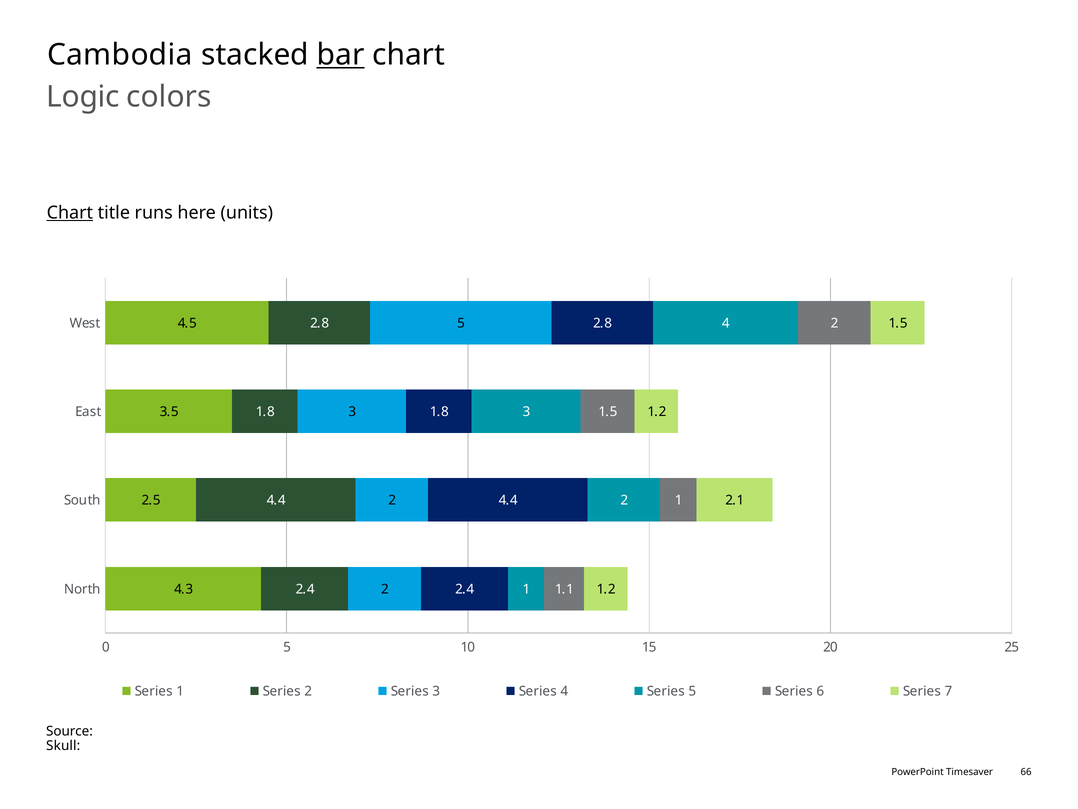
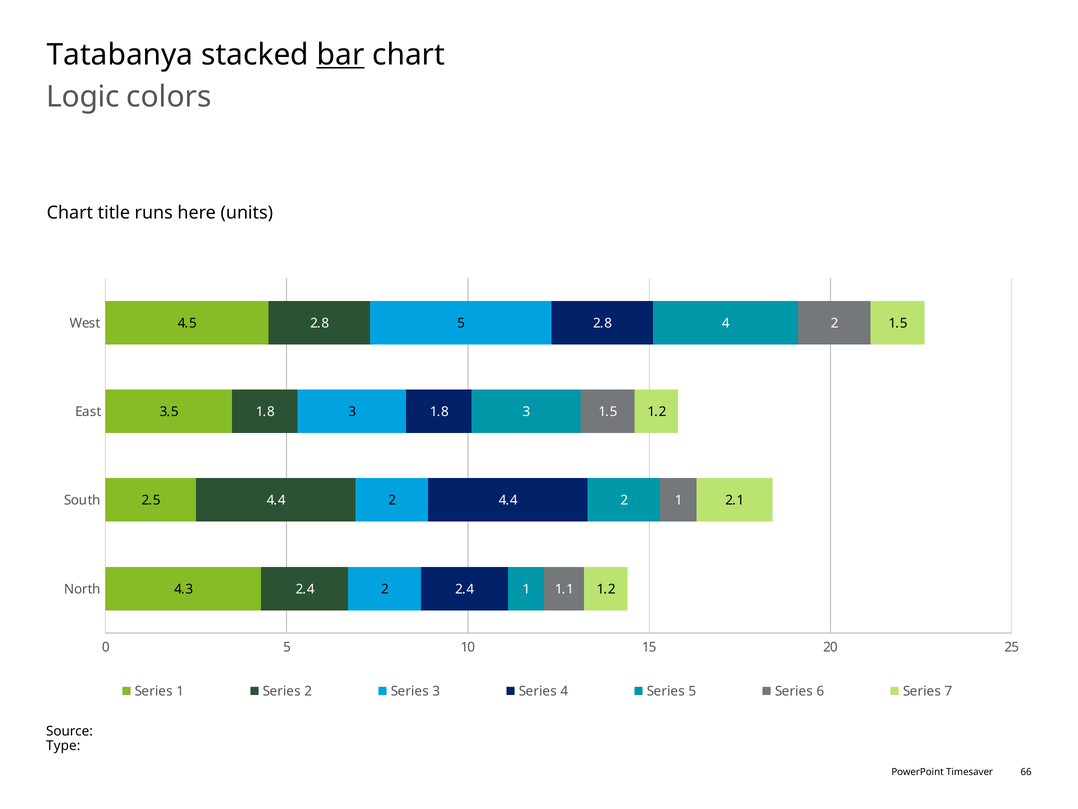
Cambodia: Cambodia -> Tatabanya (120, 55)
Chart underline: present -> none (70, 212)
Skull: Skull -> Type (63, 745)
